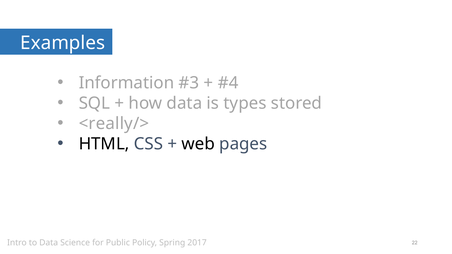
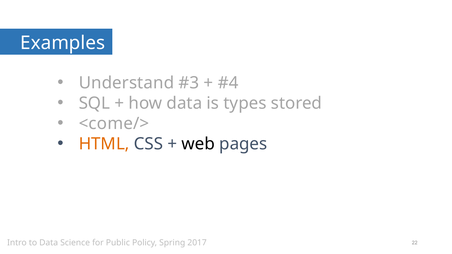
Information: Information -> Understand (126, 83)
<really/>: <really/> -> <come/> (114, 124)
HTML colour: black -> orange (104, 144)
